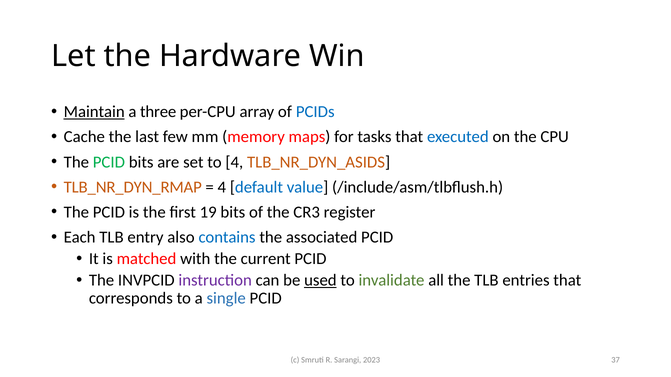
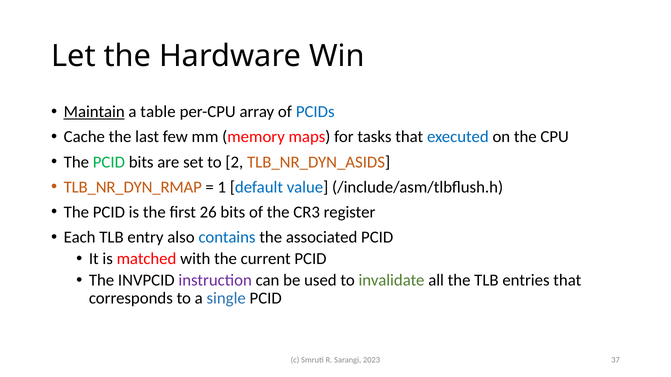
three: three -> table (158, 112)
to 4: 4 -> 2 (234, 162)
4: 4 -> 1 (222, 187)
19: 19 -> 26 (208, 212)
used underline: present -> none (320, 281)
